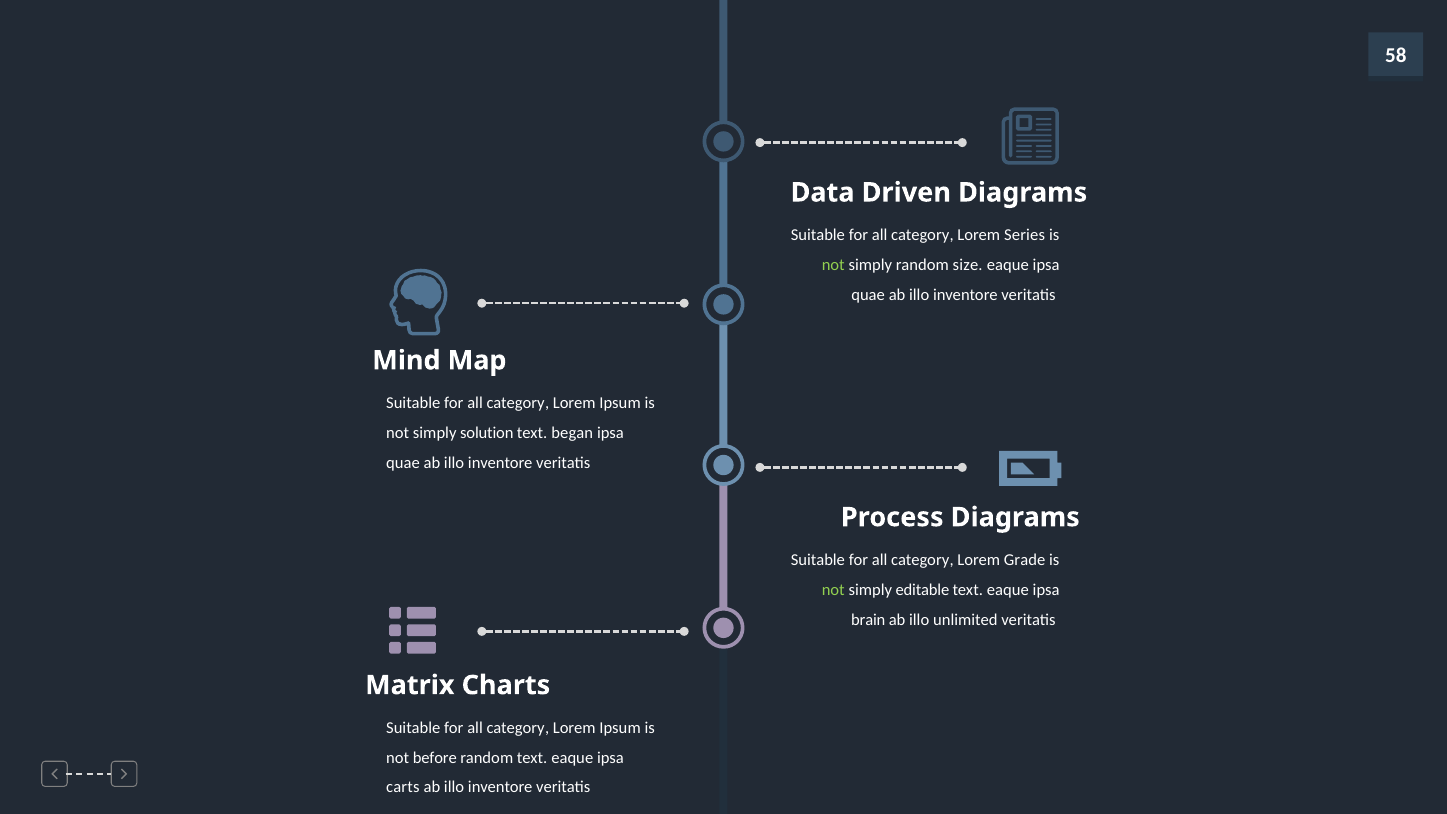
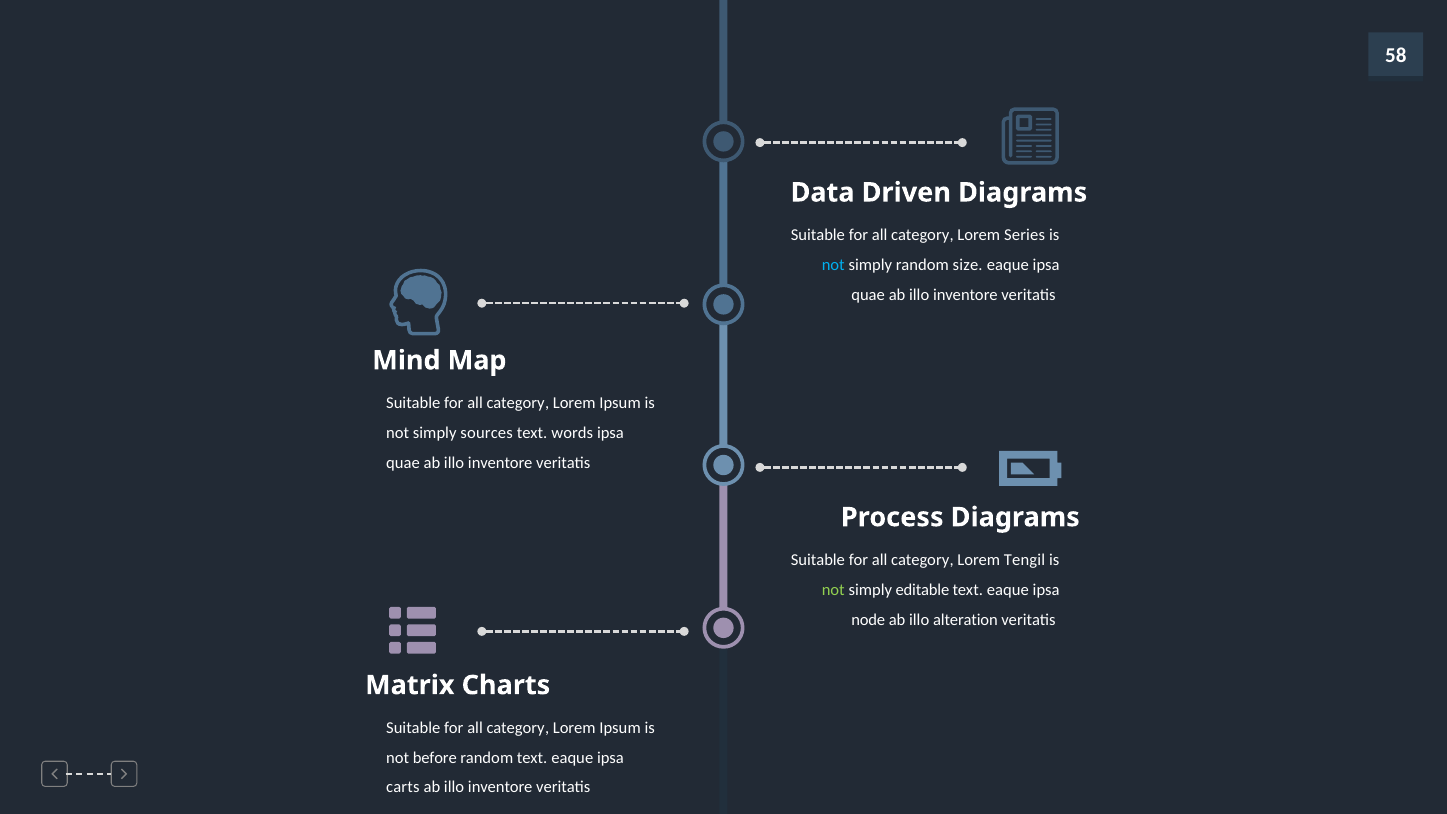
not colour: light green -> light blue (833, 265)
solution: solution -> sources (487, 433)
began: began -> words (572, 433)
Grade: Grade -> Tengil (1025, 560)
brain: brain -> node (868, 620)
unlimited: unlimited -> alteration (965, 620)
